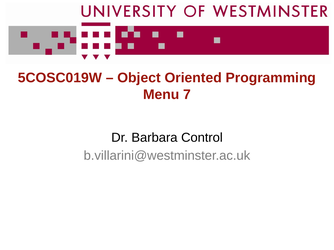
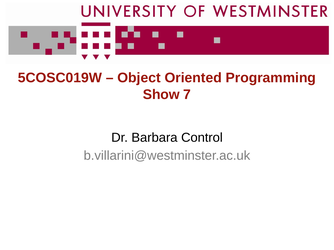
Menu: Menu -> Show (161, 95)
